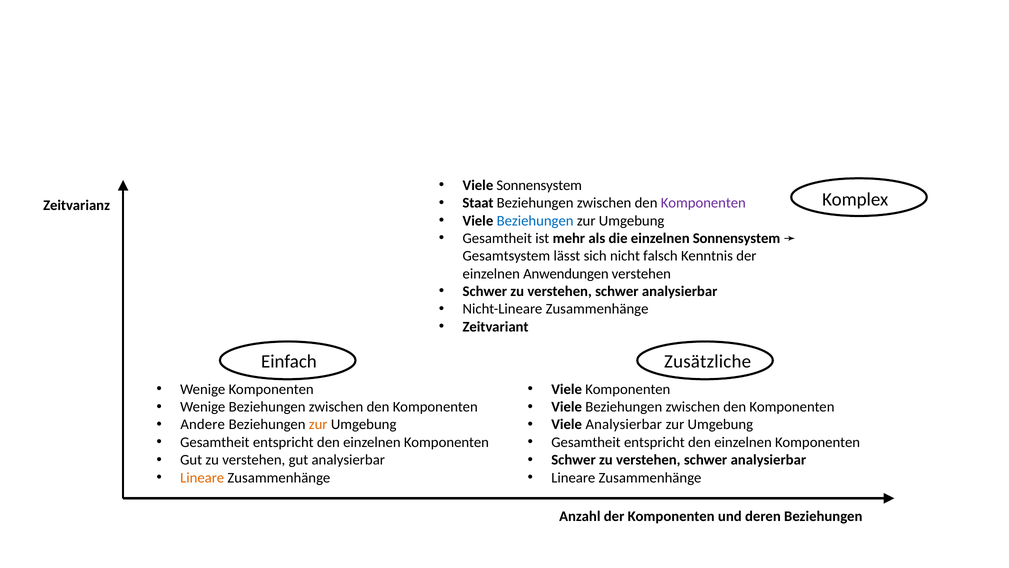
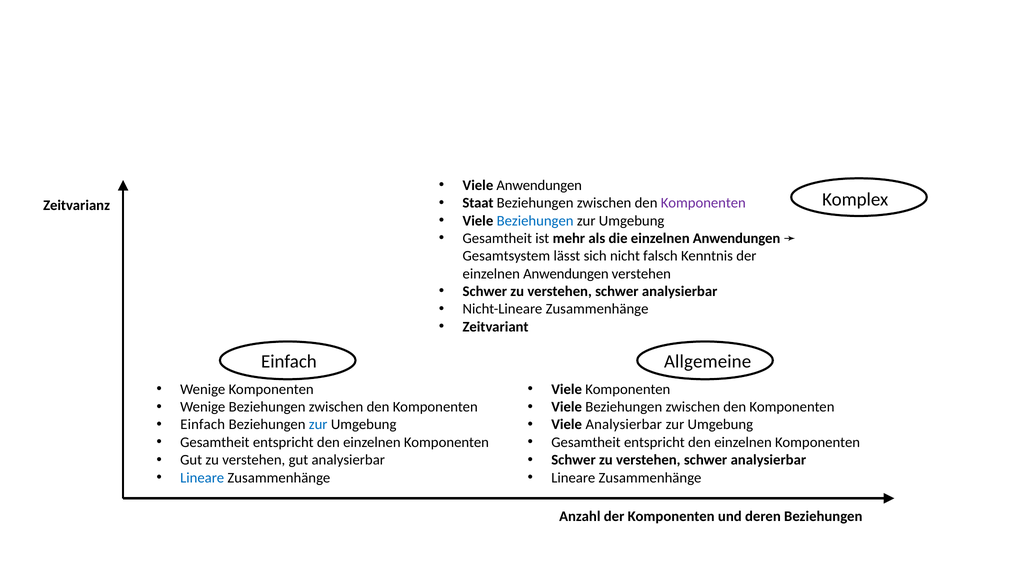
Viele Sonnensystem: Sonnensystem -> Anwendungen (539, 185)
die einzelnen Sonnensystem: Sonnensystem -> Anwendungen (737, 238)
Zusätzliche: Zusätzliche -> Allgemeine (708, 361)
Andere: Andere -> Einfach (203, 424)
zur colour: orange -> blue (318, 424)
Lineare colour: orange -> blue (202, 477)
